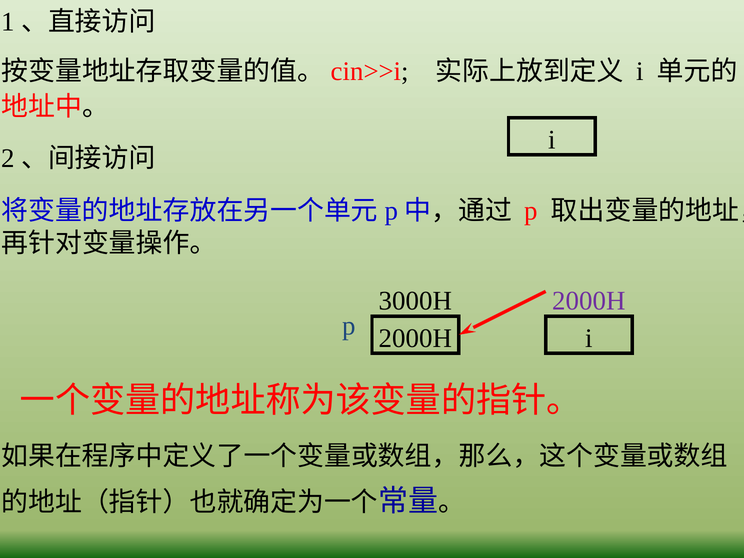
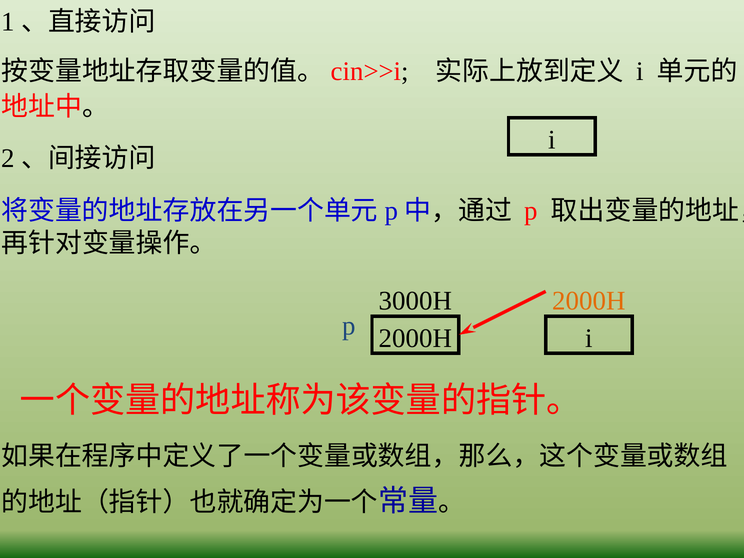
2000H colour: purple -> orange (589, 301)
